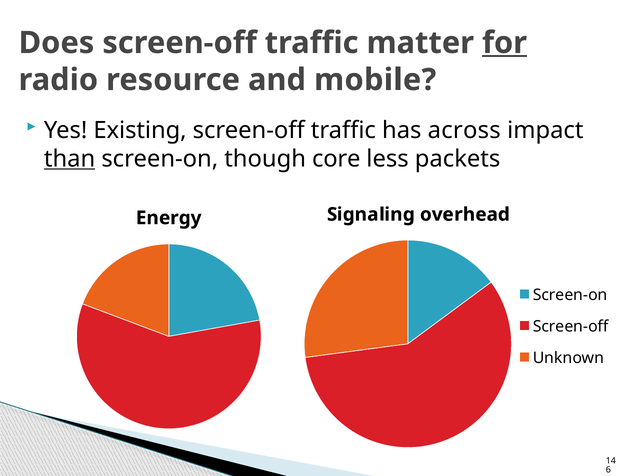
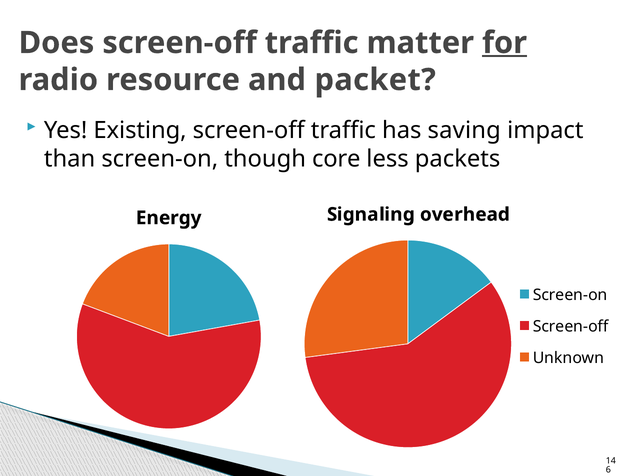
mobile: mobile -> packet (375, 80)
across: across -> saving (464, 130)
than underline: present -> none (70, 159)
